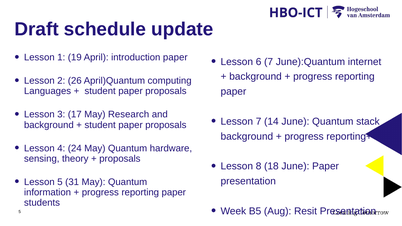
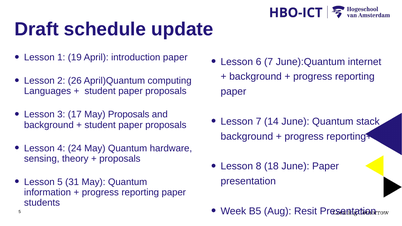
May Research: Research -> Proposals (129, 115)
